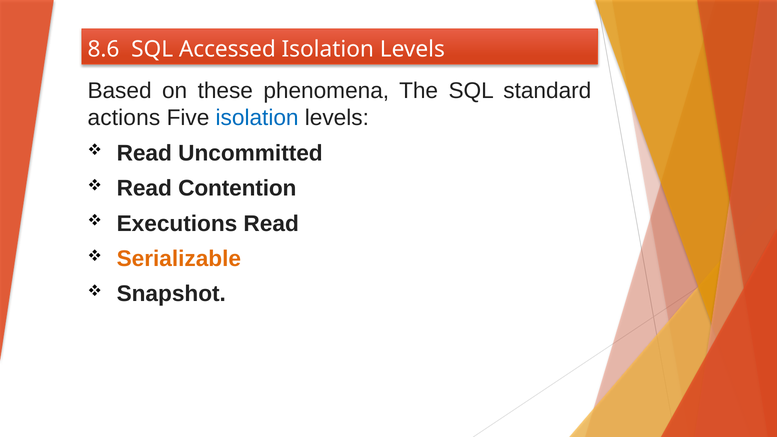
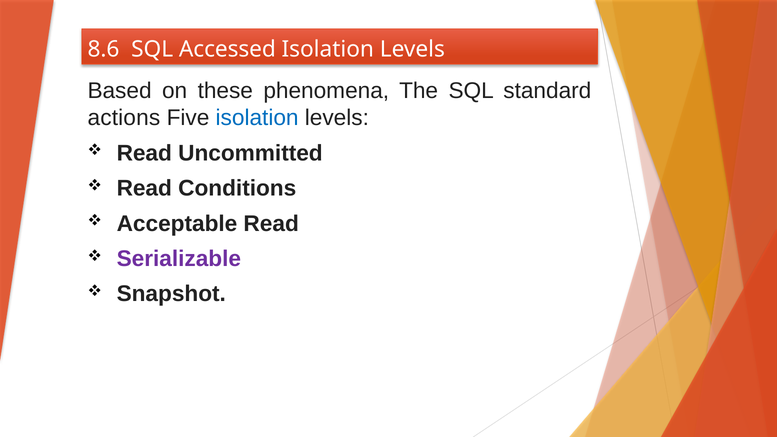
Contention: Contention -> Conditions (237, 188)
Executions: Executions -> Acceptable (177, 224)
Serializable colour: orange -> purple (179, 259)
